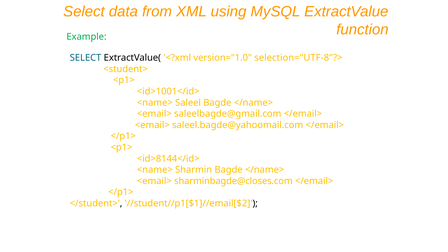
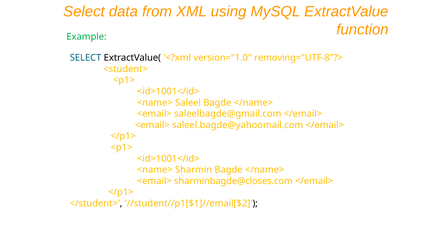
selection="UTF-8"?>: selection="UTF-8"?> -> removing="UTF-8"?> (299, 58)
<id>8144</id>: <id>8144</id> -> <id>1001</id> (168, 159)
